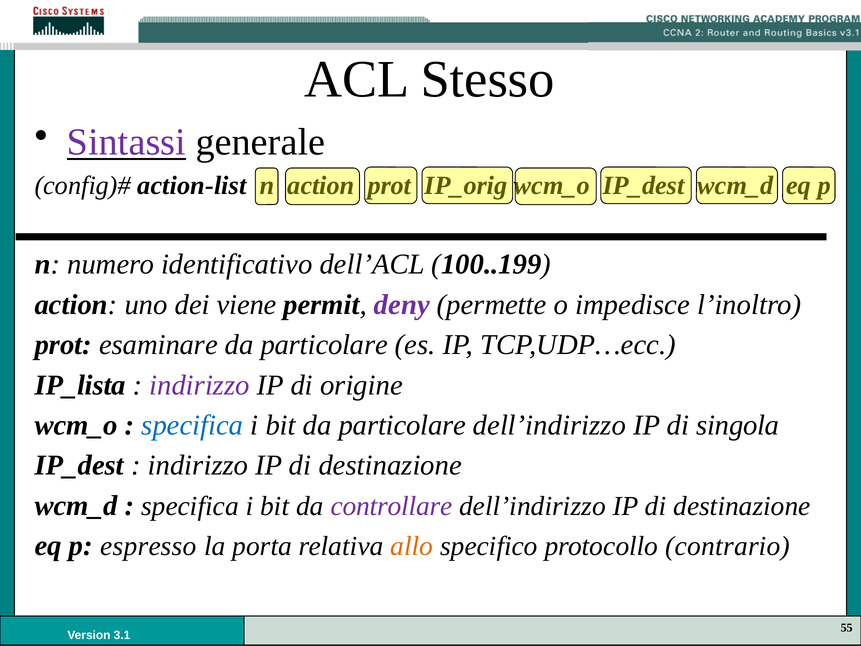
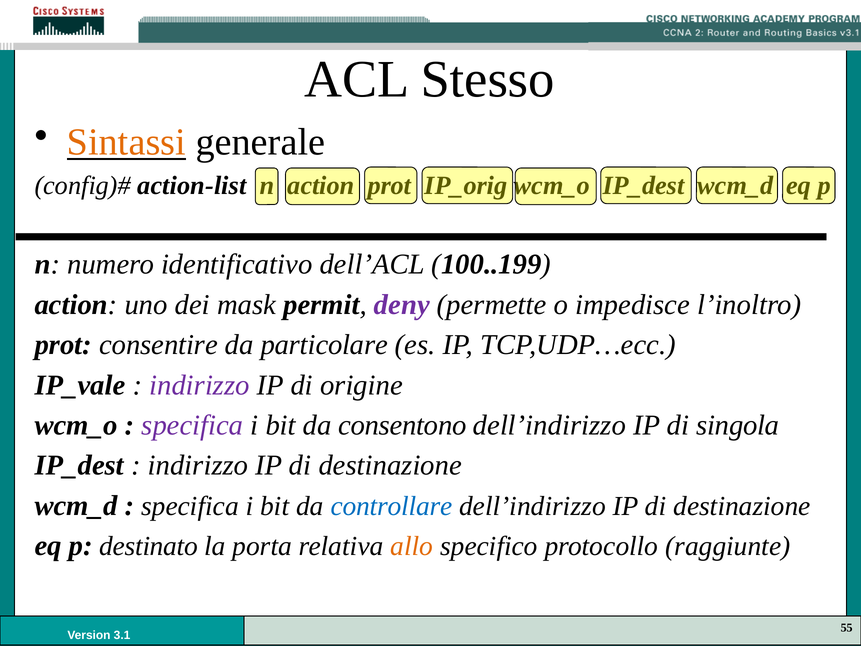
Sintassi colour: purple -> orange (126, 142)
viene: viene -> mask (246, 305)
esaminare: esaminare -> consentire (158, 345)
IP_lista: IP_lista -> IP_vale (80, 385)
specifica colour: blue -> purple (192, 425)
bit da particolare: particolare -> consentono (402, 425)
controllare colour: purple -> blue (391, 506)
espresso: espresso -> destinato (149, 546)
contrario: contrario -> raggiunte (728, 546)
